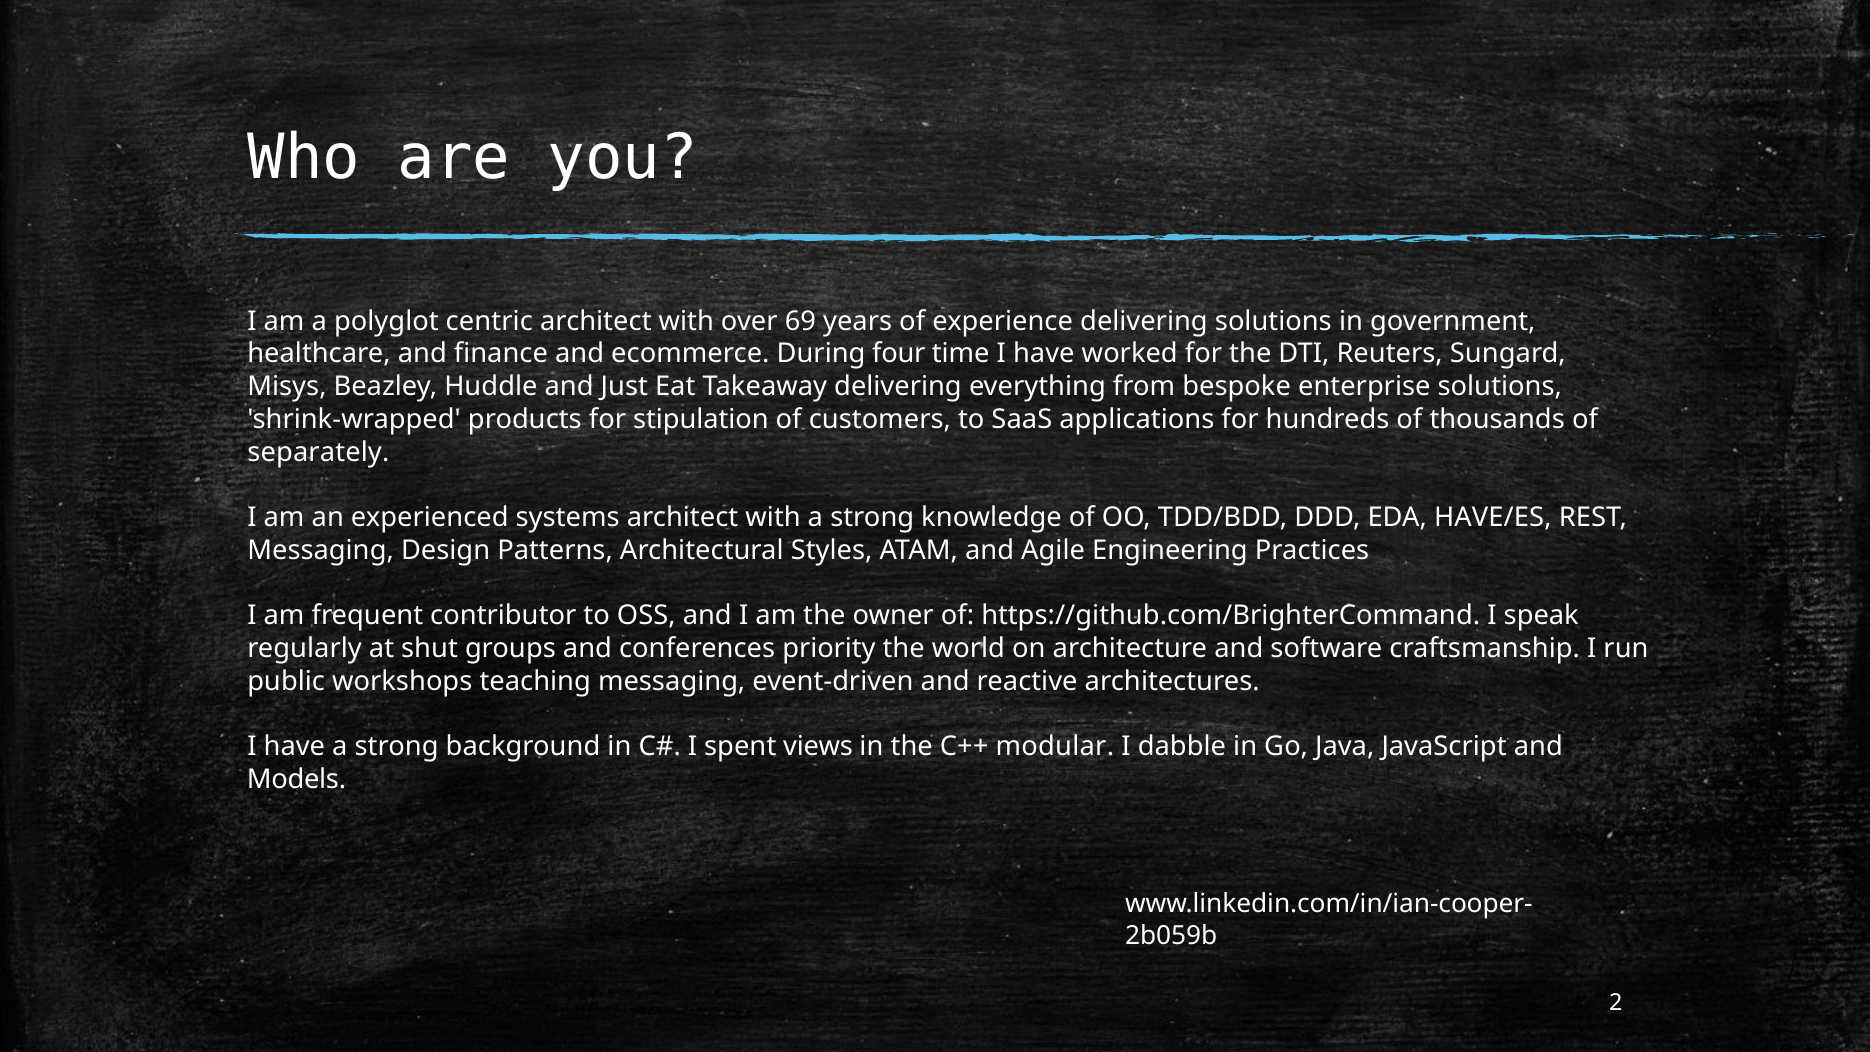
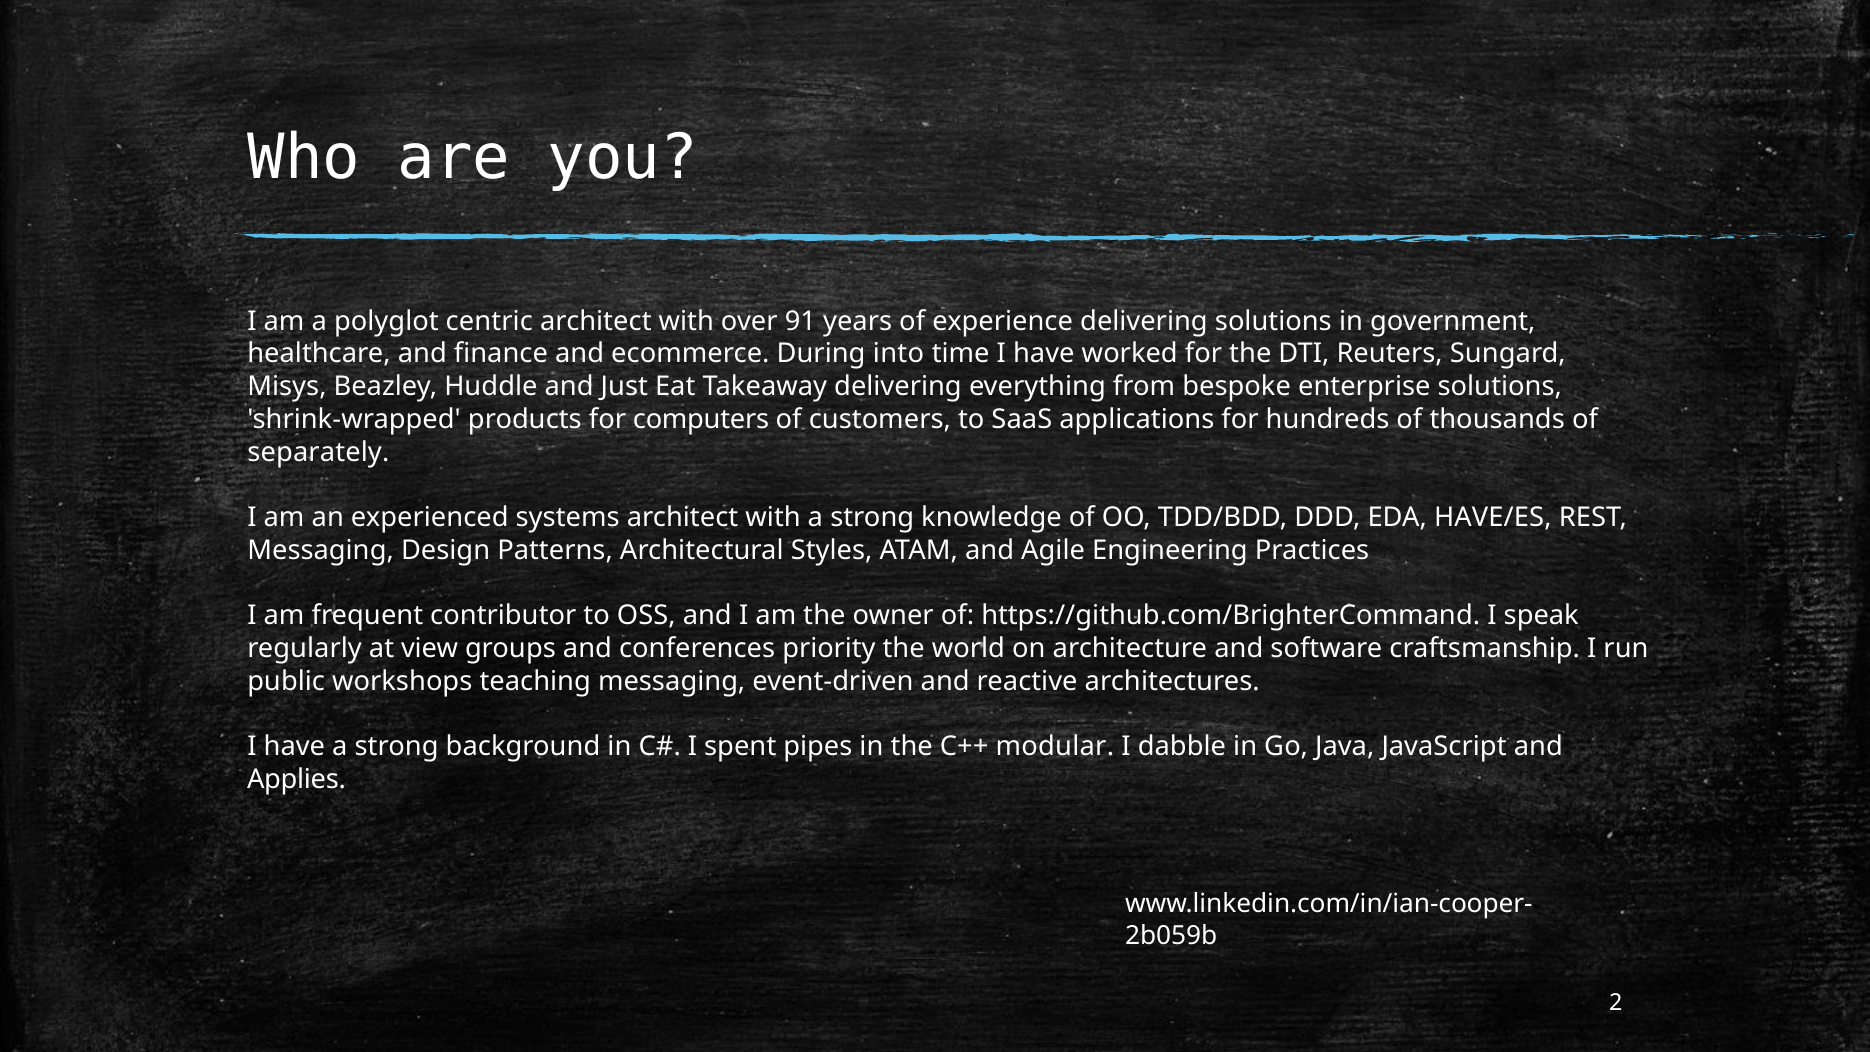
69: 69 -> 91 (800, 321)
four: four -> into (899, 354)
stipulation: stipulation -> computers (701, 419)
shut: shut -> view (430, 649)
views: views -> pipes (818, 747)
Models: Models -> Applies (297, 780)
